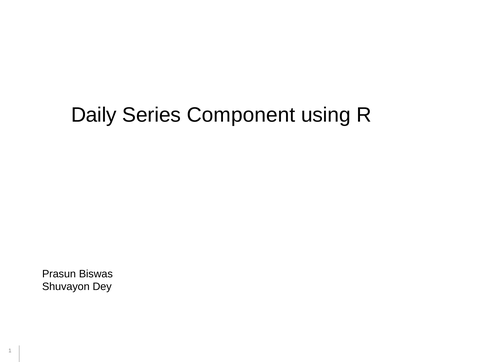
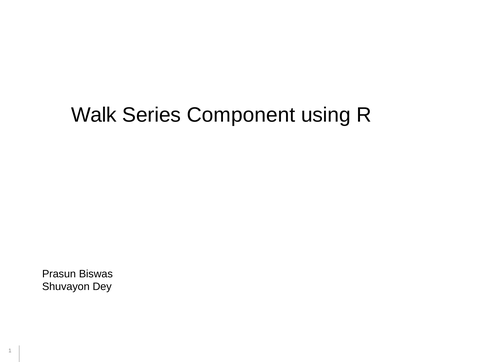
Daily: Daily -> Walk (94, 115)
